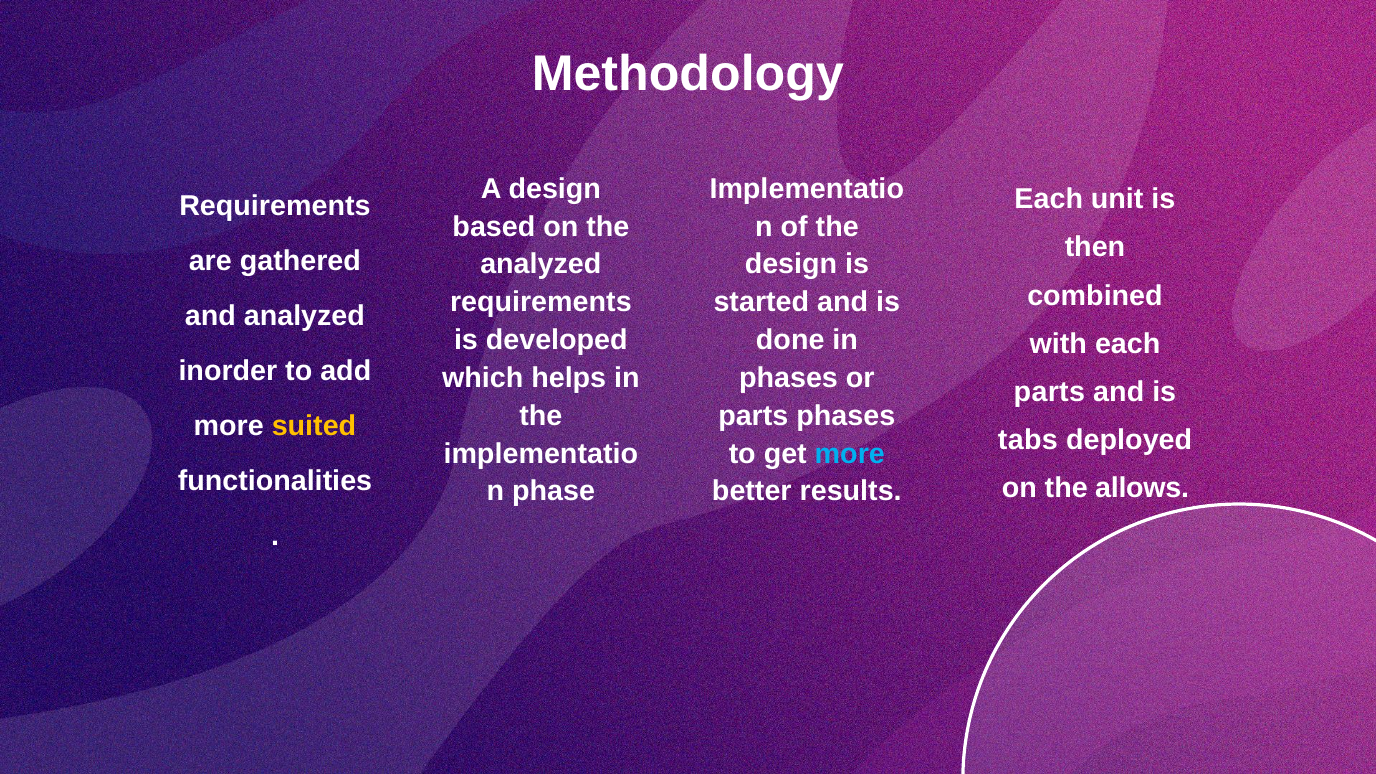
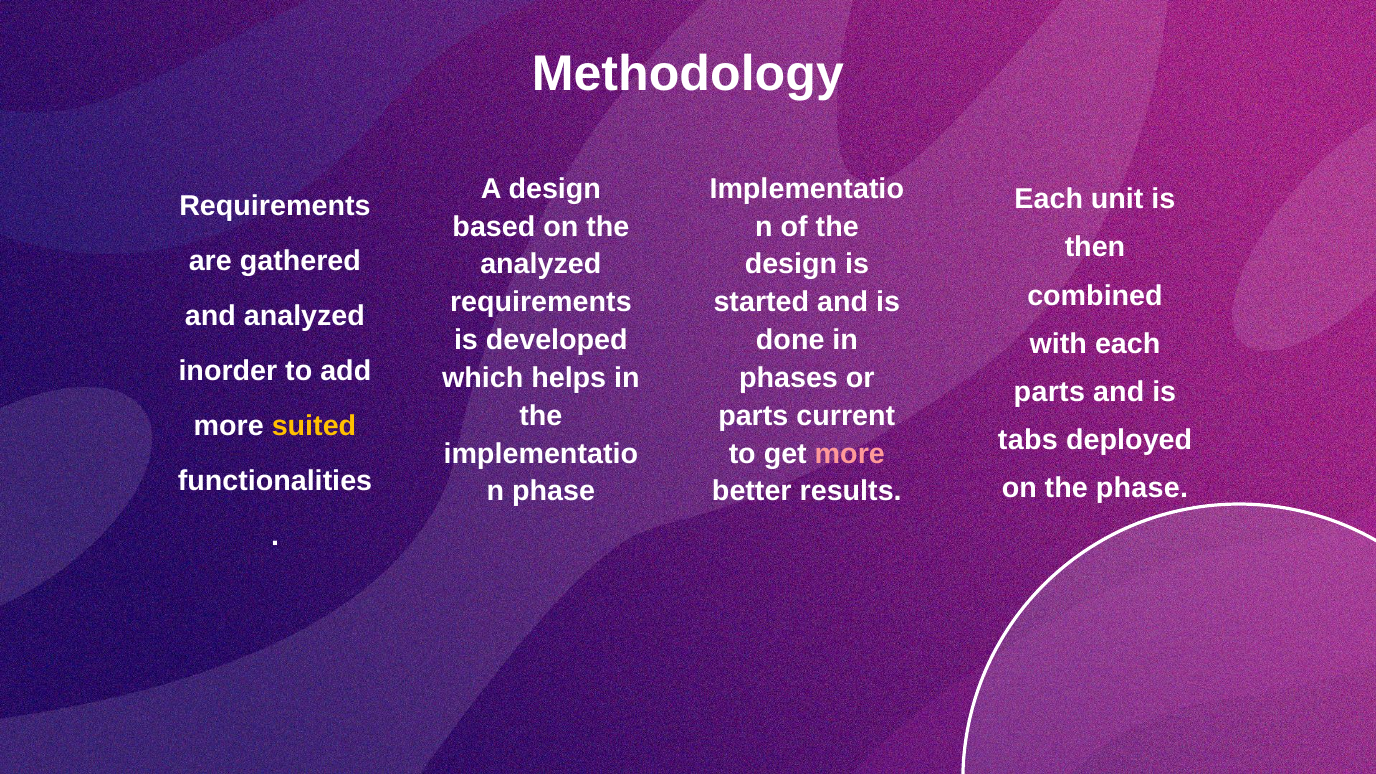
parts phases: phases -> current (846, 416)
more colour: light blue -> pink (850, 454)
the allows: allows -> phase (1142, 488)
